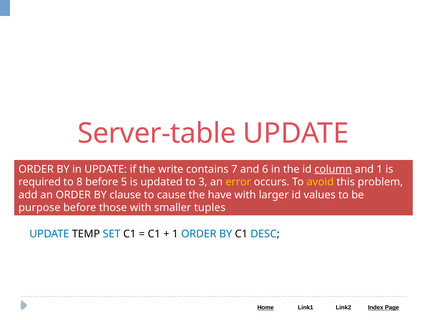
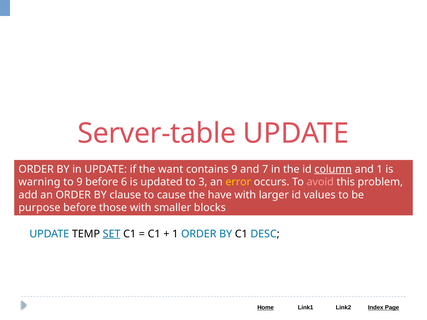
write: write -> want (171, 169)
contains 7: 7 -> 9 (234, 169)
6: 6 -> 7 (265, 169)
required: required -> warning (39, 182)
to 8: 8 -> 9 (79, 182)
5: 5 -> 6 (124, 182)
avoid colour: yellow -> pink (320, 182)
tuples: tuples -> blocks (210, 208)
SET underline: none -> present (112, 234)
